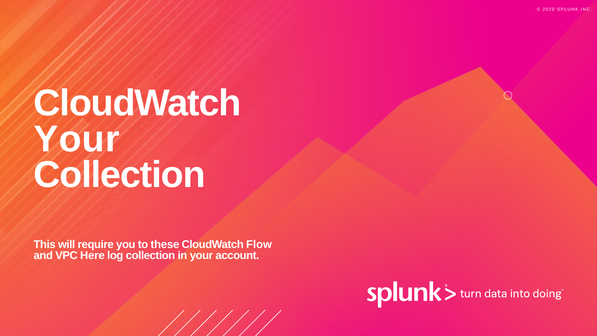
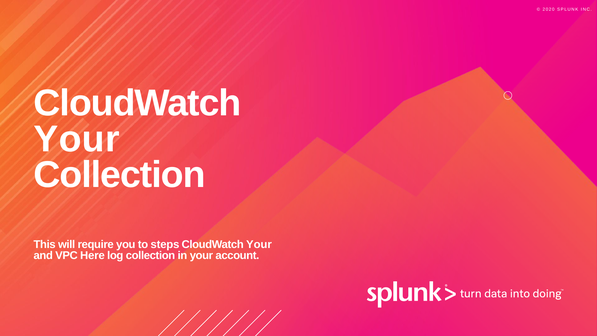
these: these -> steps (165, 244)
Flow: Flow -> Your (259, 244)
